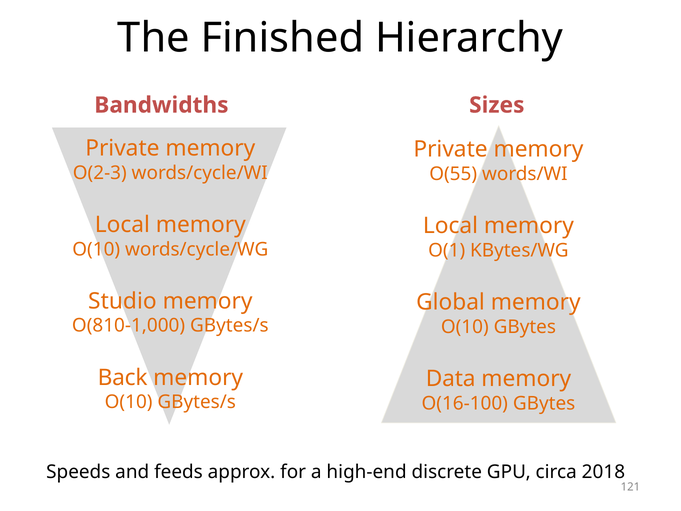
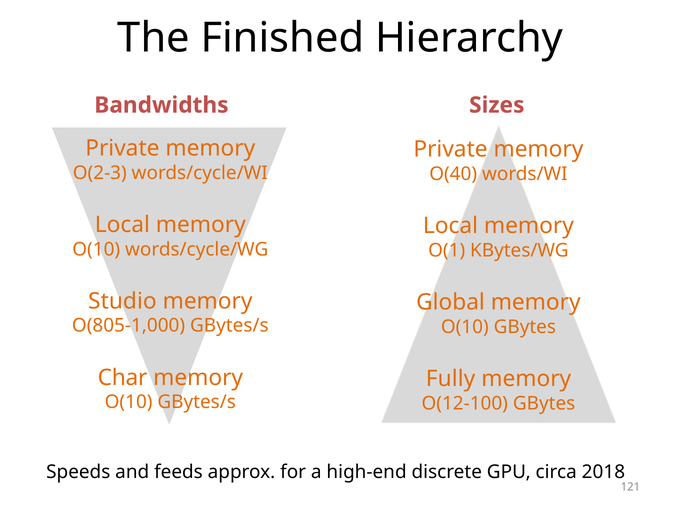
O(55: O(55 -> O(40 (453, 174)
O(810-1,000: O(810-1,000 -> O(805-1,000 (129, 326)
Back: Back -> Char (123, 377)
Data: Data -> Fully (451, 379)
O(16-100: O(16-100 -> O(12-100 (465, 403)
